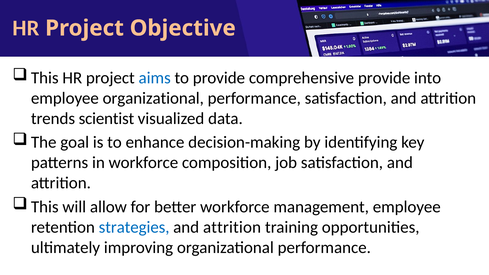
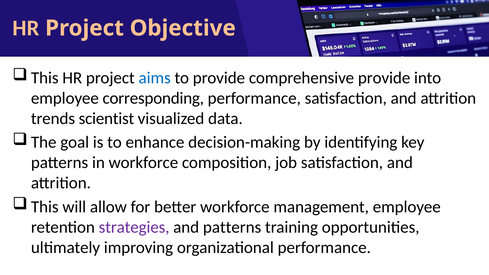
employee organizational: organizational -> corresponding (153, 98)
strategies colour: blue -> purple (134, 227)
attrition: attrition -> patterns (232, 227)
